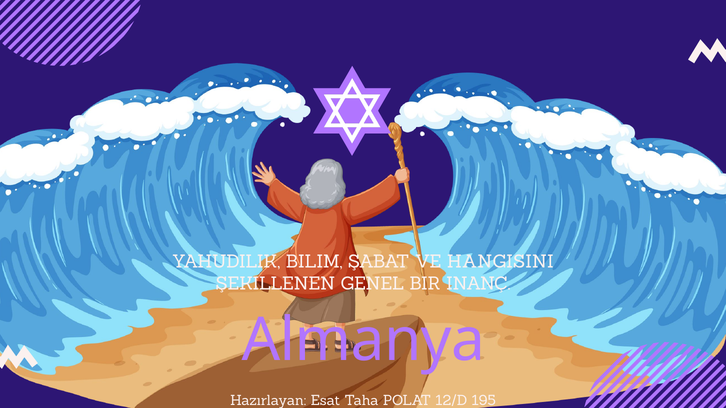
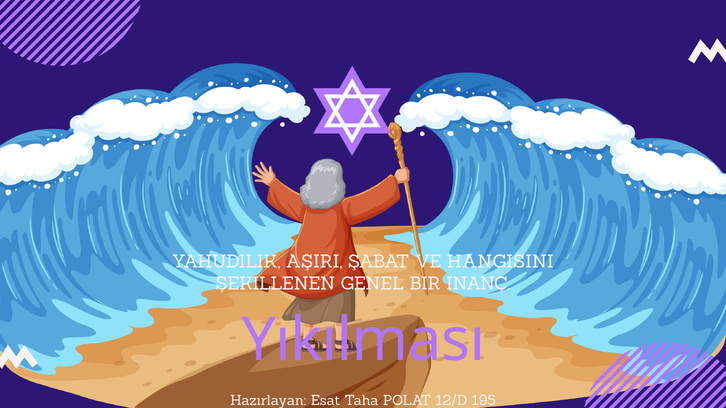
BILIM: BILIM -> AŞIRI (314, 262)
Almanya: Almanya -> Yıkılması (363, 341)
